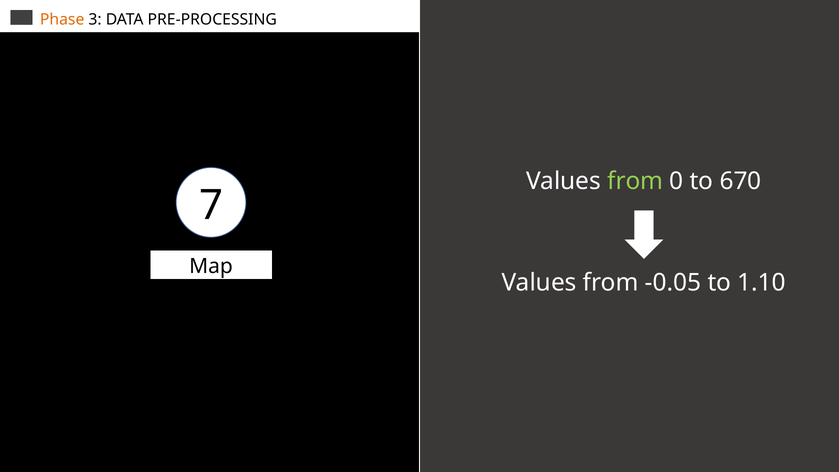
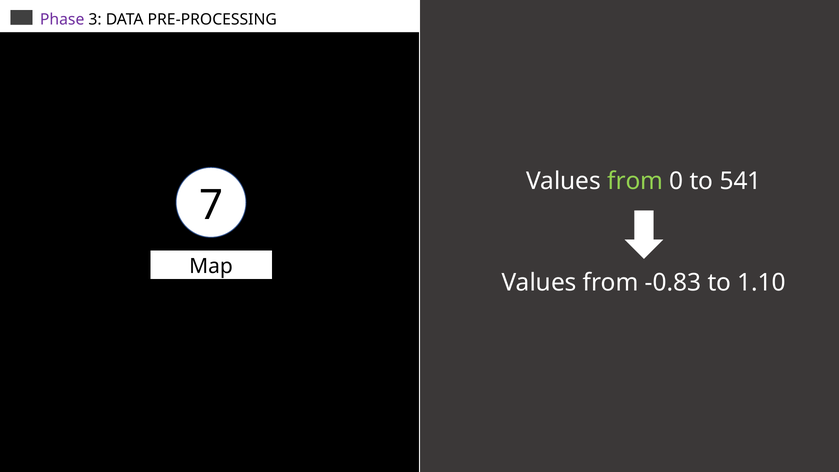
Phase colour: orange -> purple (62, 20)
670: 670 -> 541 (741, 181)
-0.05: -0.05 -> -0.83 (673, 283)
